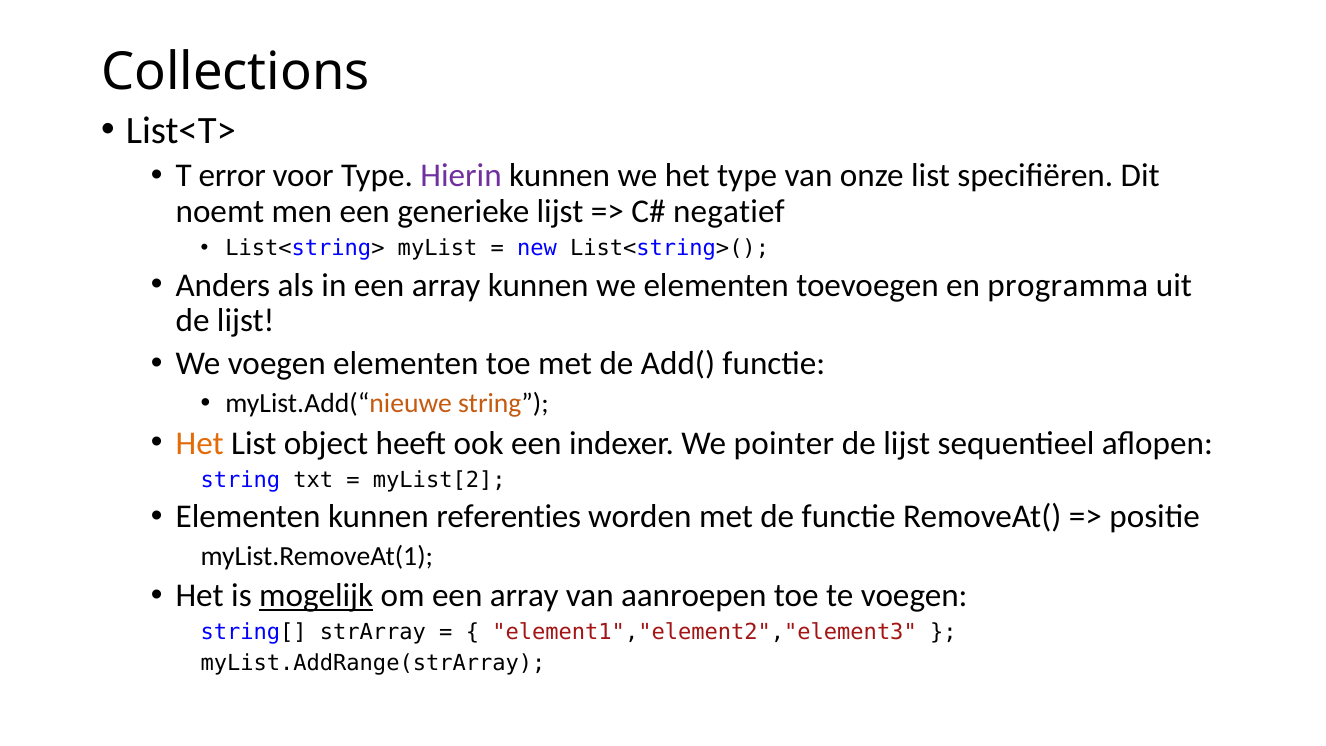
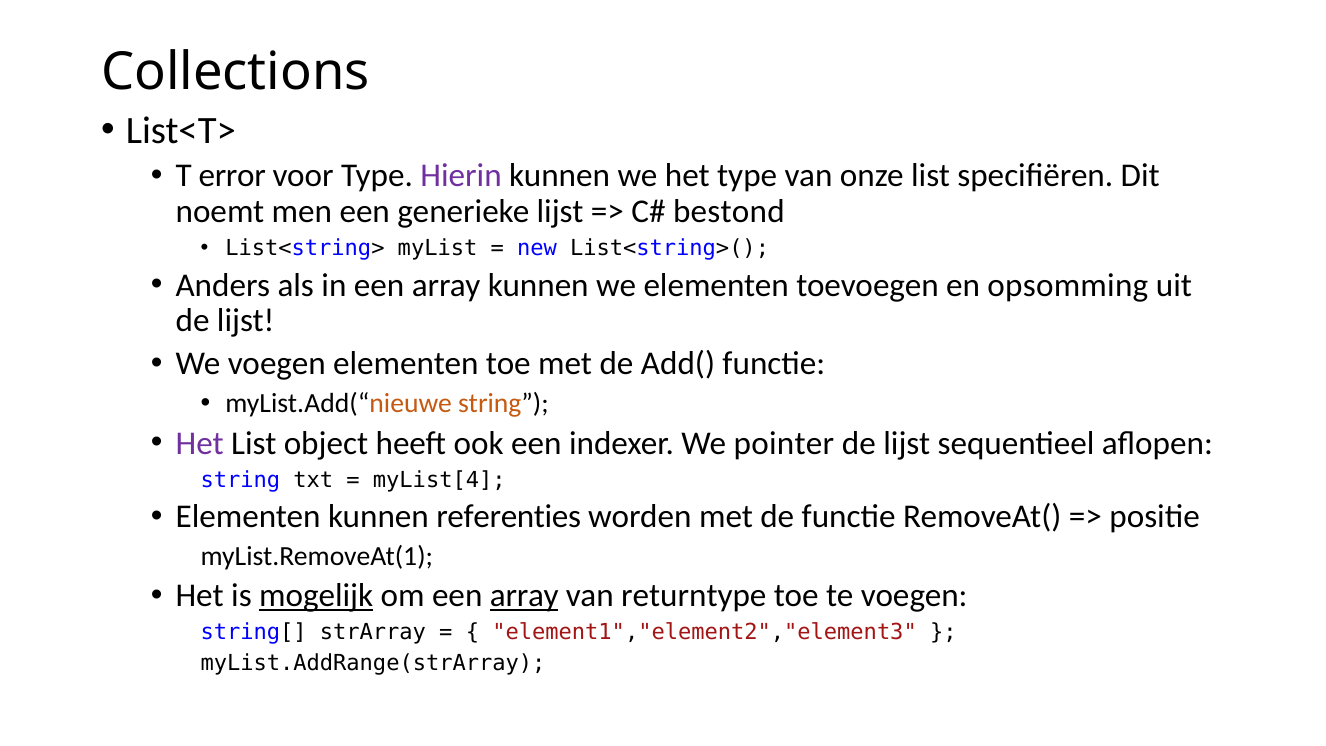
negatief: negatief -> bestond (729, 212)
programma: programma -> opsomming (1068, 285)
Het colour: orange -> purple (200, 443)
myList[2: myList[2 -> myList[4 (439, 480)
array underline: none -> present (524, 596)
aanroepen: aanroepen -> returntype (694, 596)
